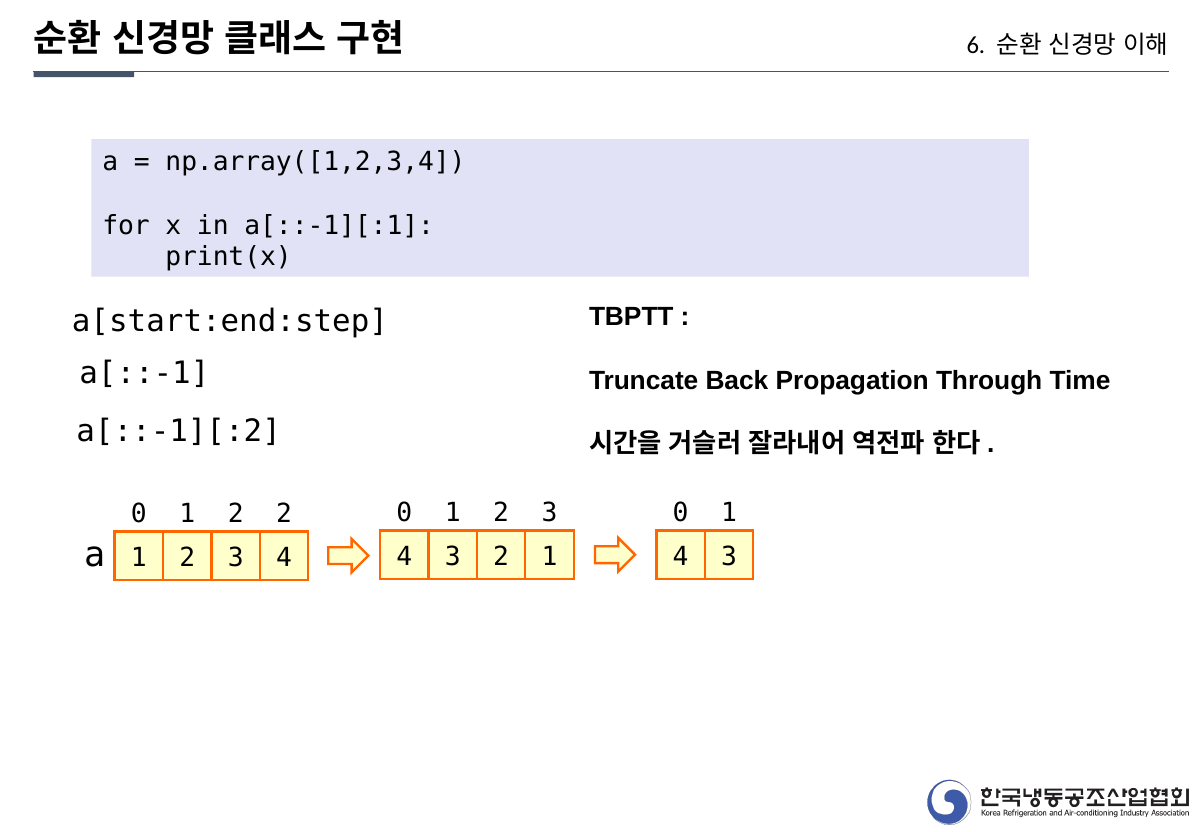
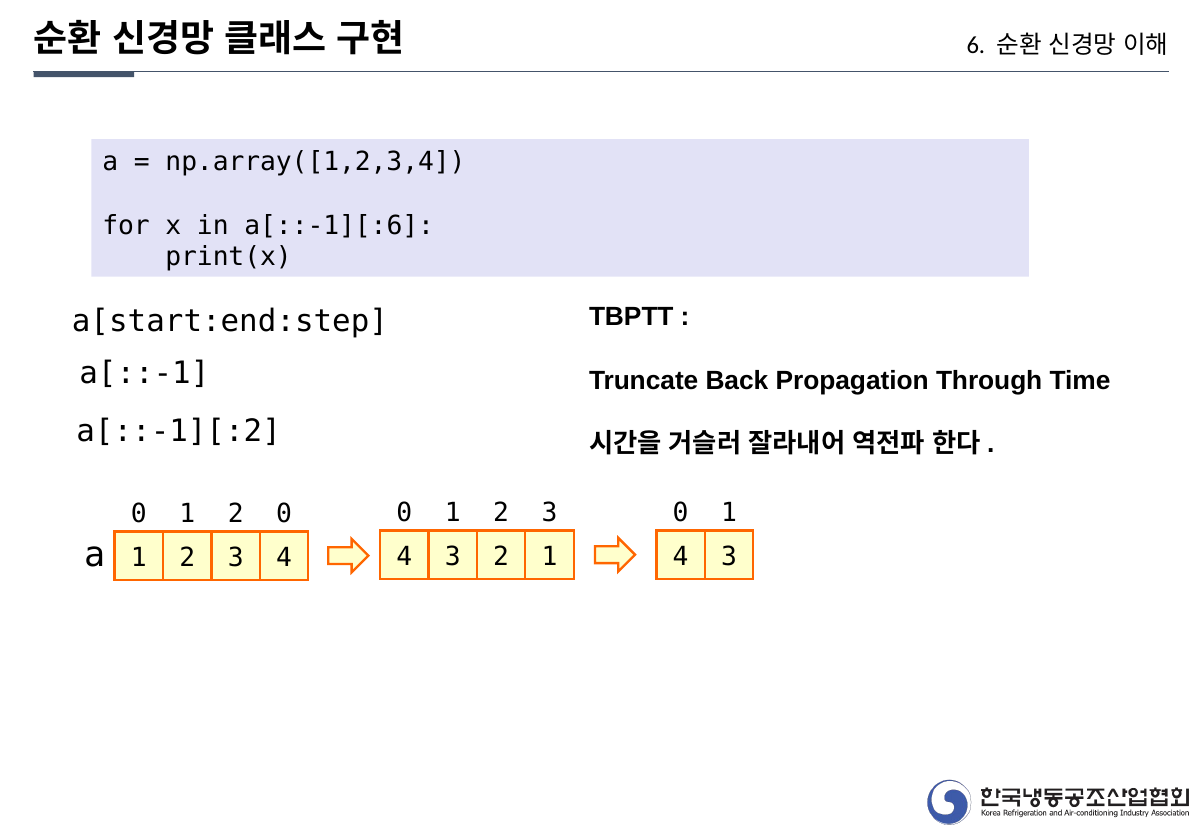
a[::-1][:1: a[::-1][:1 -> a[::-1][:6 (339, 226)
2 2: 2 -> 0 (284, 514)
